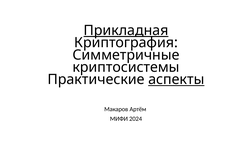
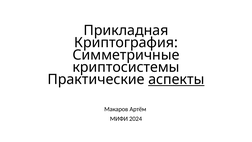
Прикладная underline: present -> none (126, 30)
